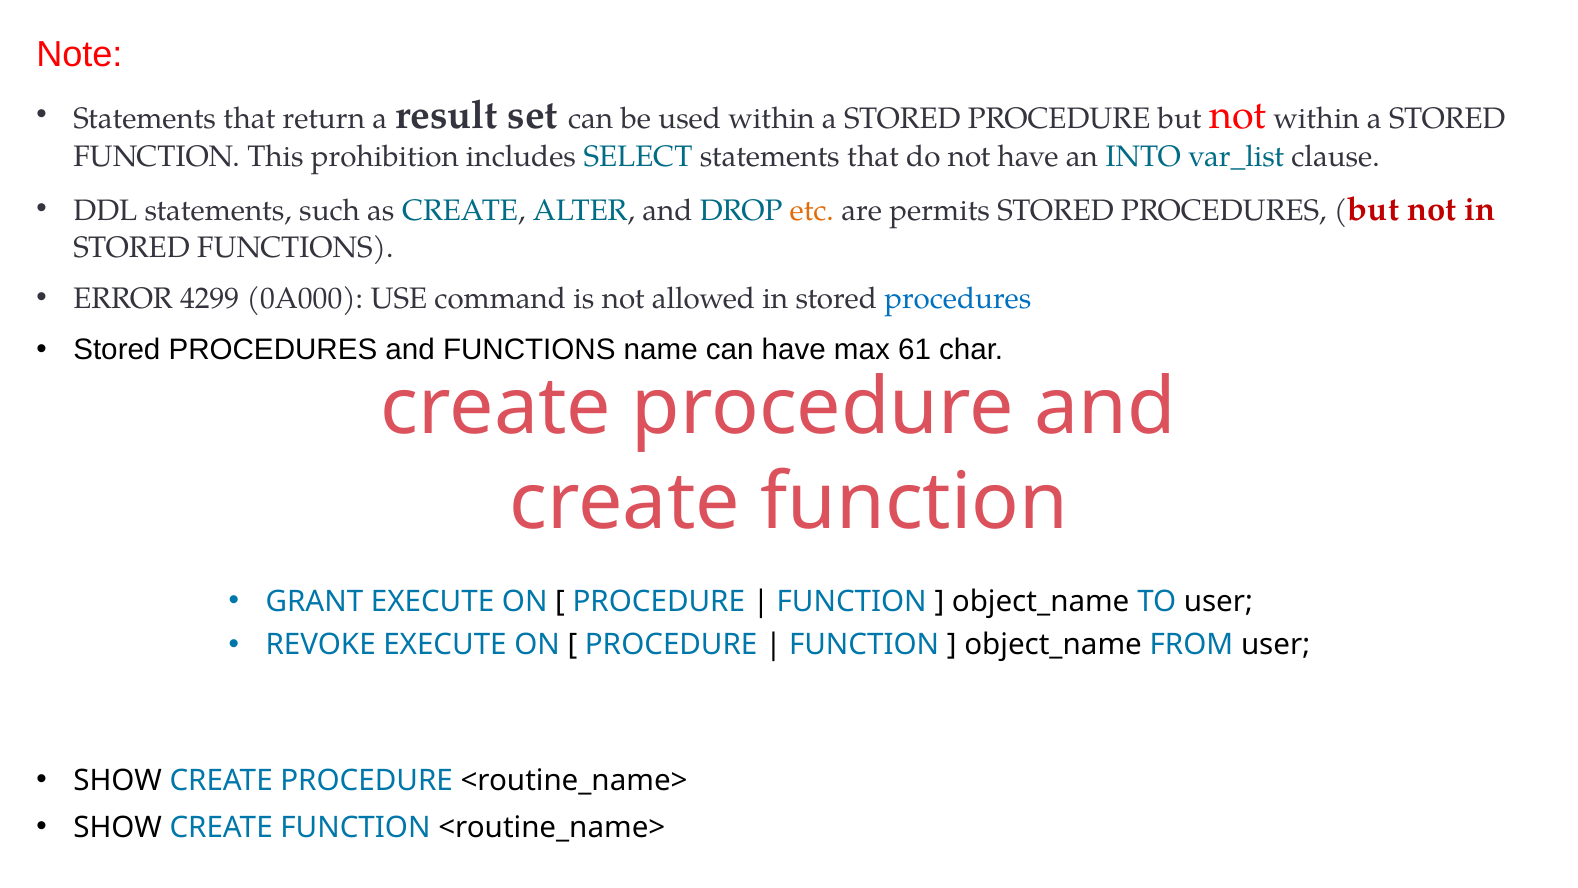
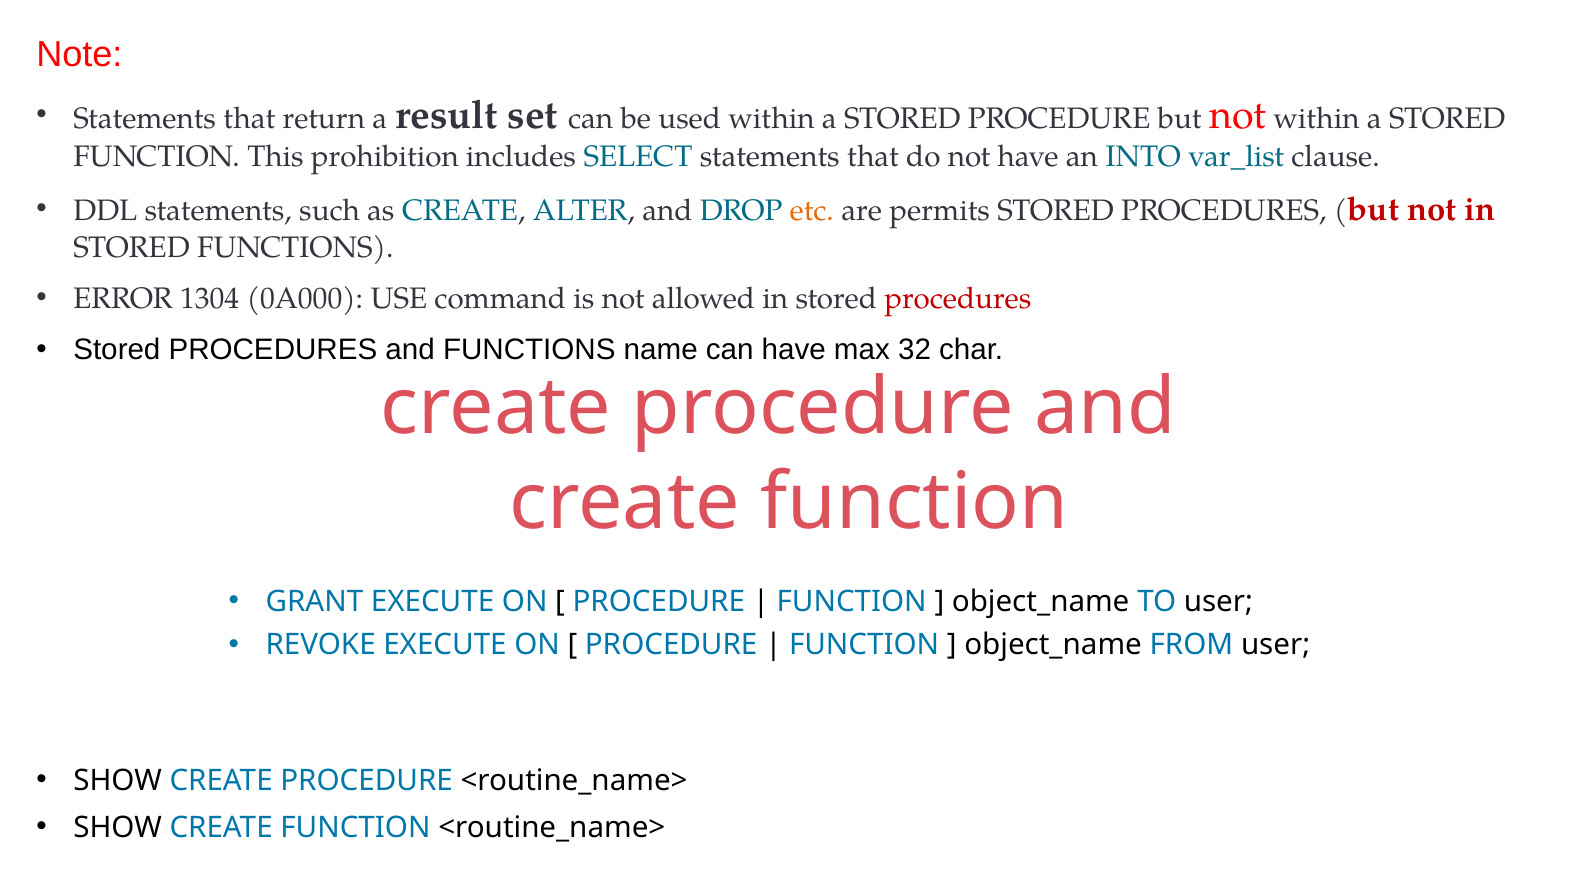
4299: 4299 -> 1304 (210, 298)
procedures colour: blue -> red (958, 298)
61: 61 -> 32 (914, 350)
